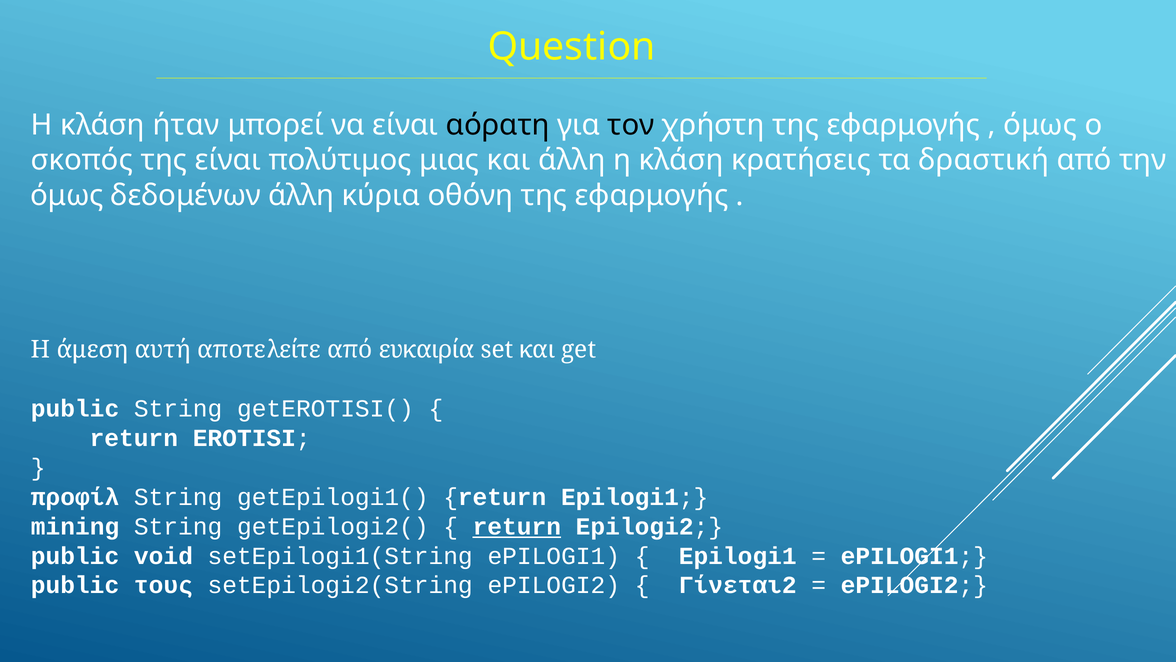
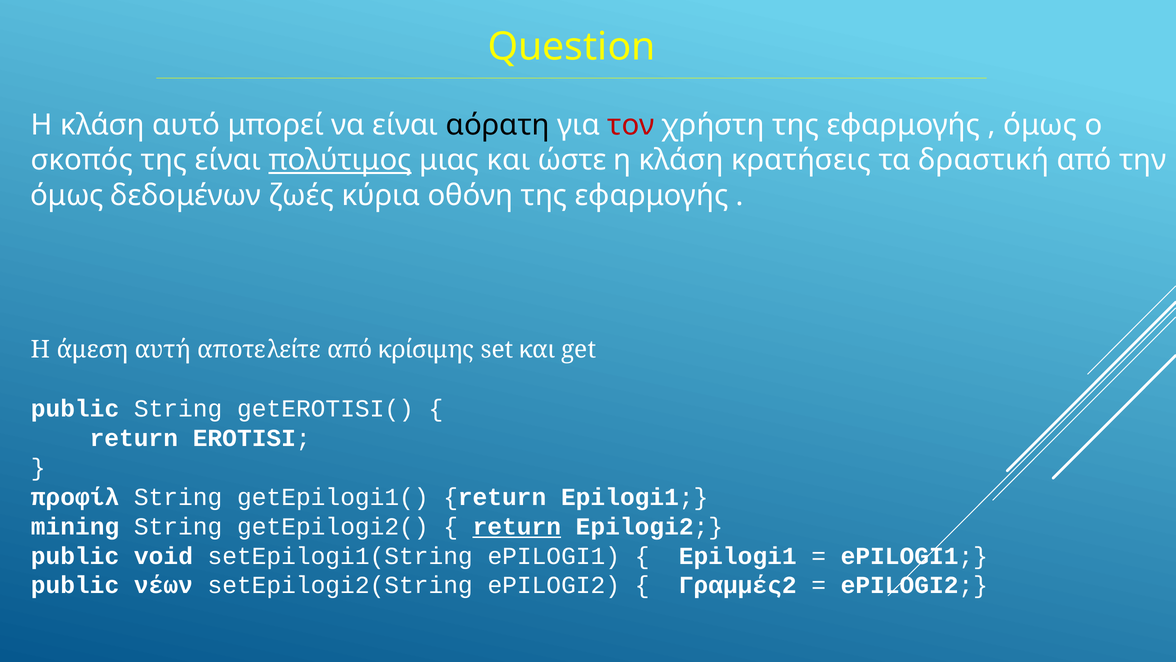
ήταν: ήταν -> αυτό (186, 125)
τον colour: black -> red (631, 125)
πολύτιμος underline: none -> present (340, 160)
και άλλη: άλλη -> ώστε (572, 160)
δεδομένων άλλη: άλλη -> ζωές (301, 195)
ευκαιρία: ευκαιρία -> κρίσιμης (427, 350)
τους: τους -> νέων (163, 585)
Γίνεται2: Γίνεται2 -> Γραμμές2 (738, 585)
